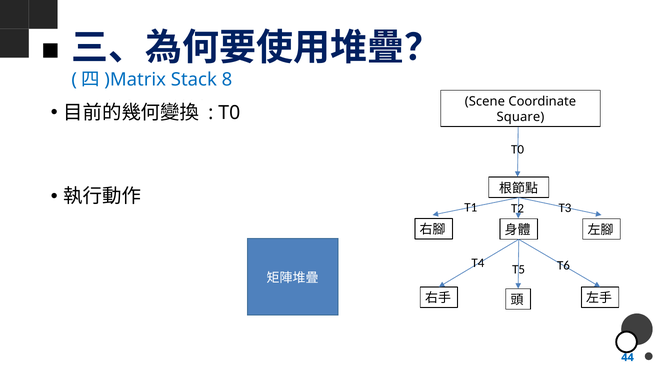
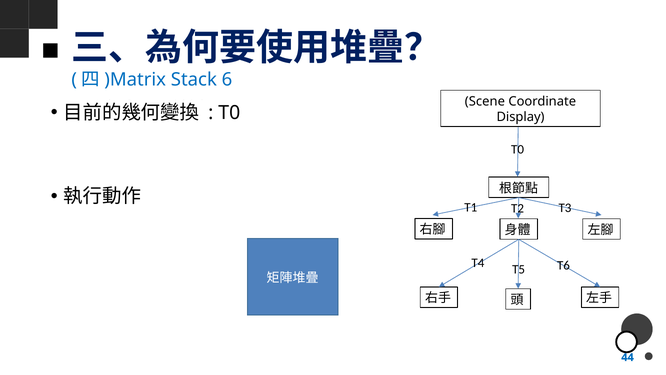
8: 8 -> 6 (227, 80)
Square: Square -> Display (521, 117)
